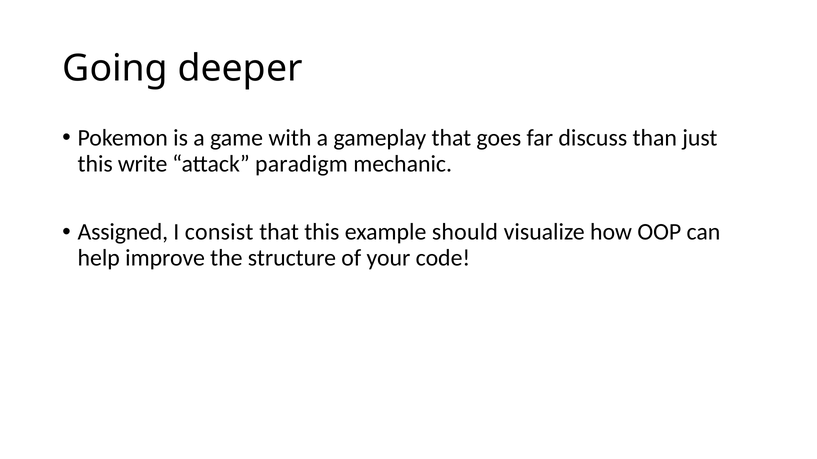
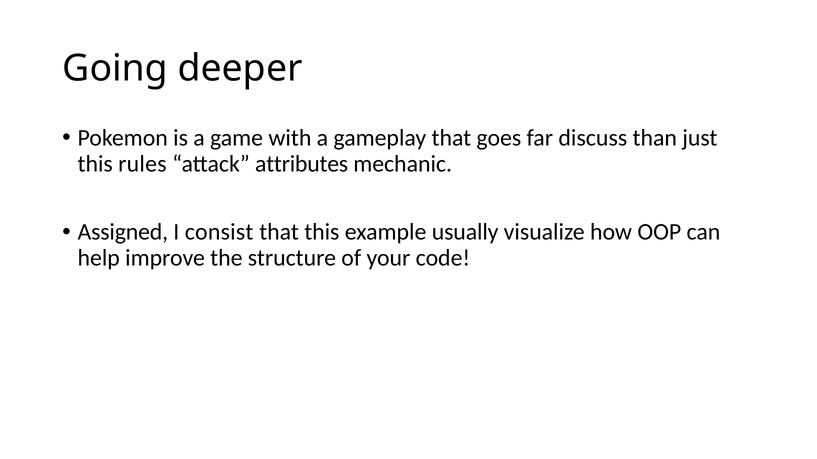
write: write -> rules (142, 164)
paradigm: paradigm -> attributes (302, 164)
should: should -> usually (465, 232)
